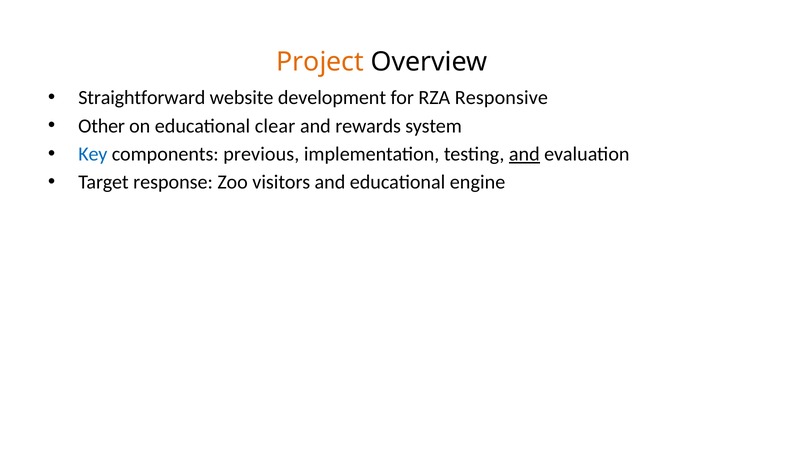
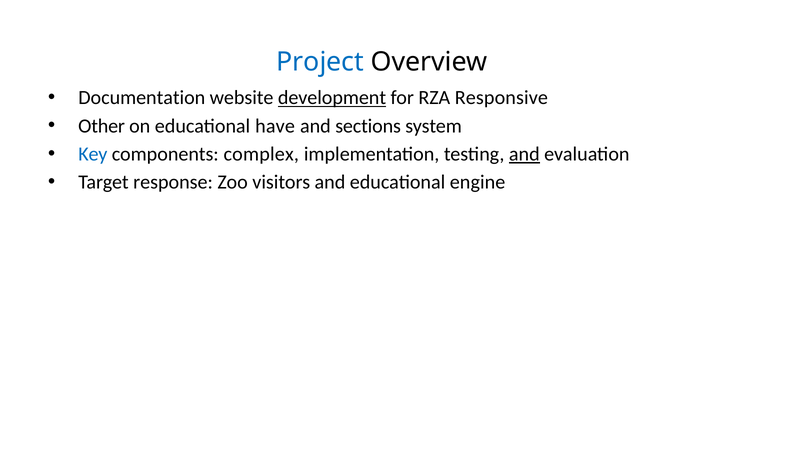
Project colour: orange -> blue (320, 62)
Straightforward: Straightforward -> Documentation (142, 98)
development underline: none -> present (332, 98)
clear: clear -> have (275, 126)
rewards: rewards -> sections (368, 126)
previous: previous -> complex (261, 154)
